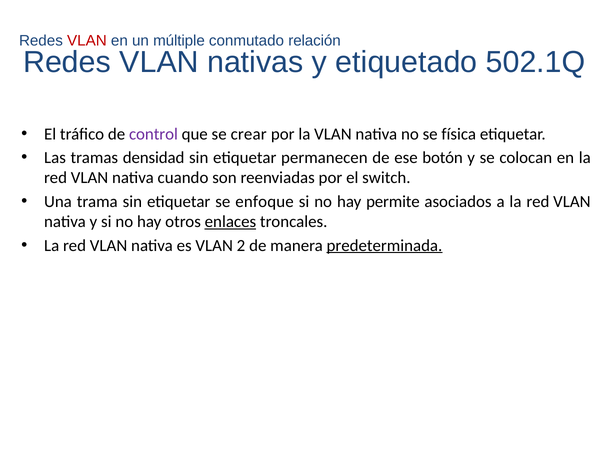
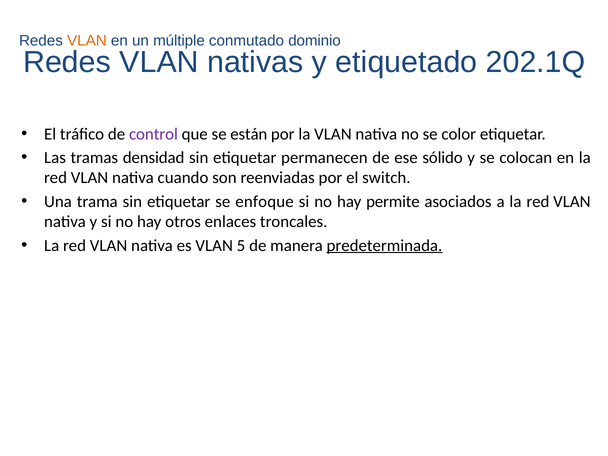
VLAN colour: red -> orange (87, 41)
relación: relación -> dominio (315, 41)
502.1Q: 502.1Q -> 202.1Q (536, 62)
crear: crear -> están (249, 134)
física: física -> color (459, 134)
botón: botón -> sólido (443, 158)
enlaces underline: present -> none (230, 222)
2: 2 -> 5 (241, 245)
